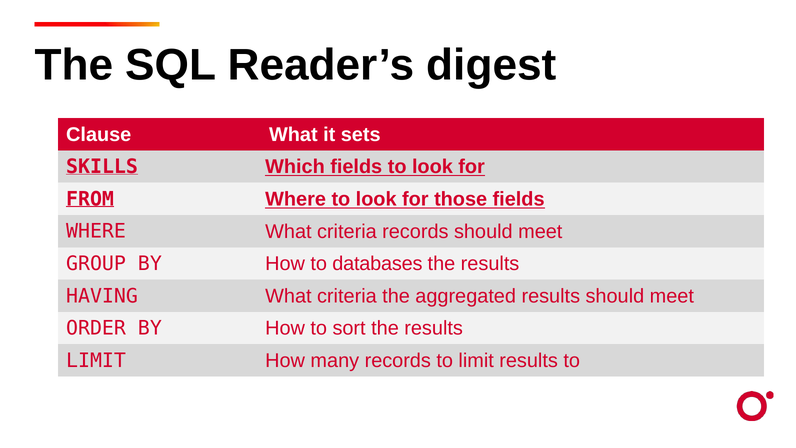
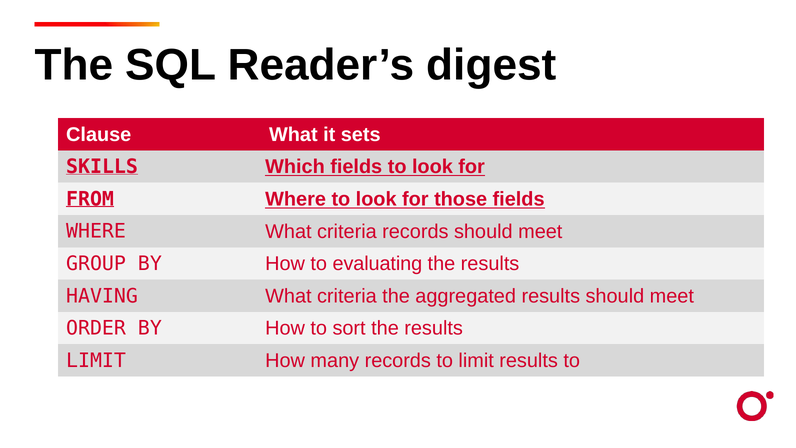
databases: databases -> evaluating (377, 264)
